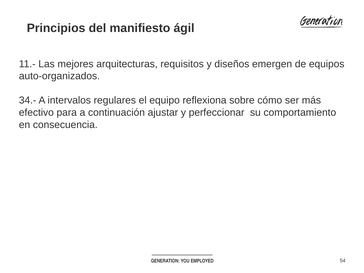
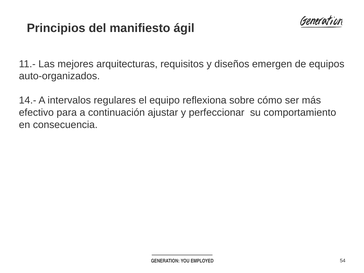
34.-: 34.- -> 14.- (28, 100)
